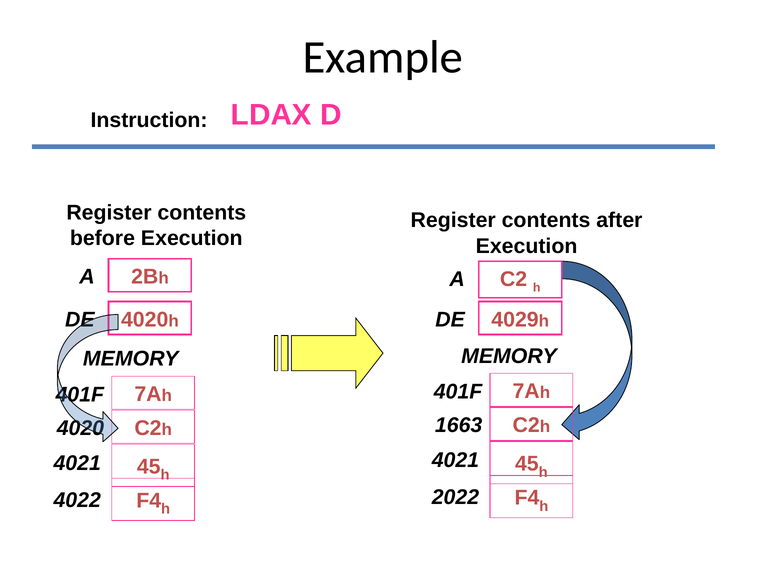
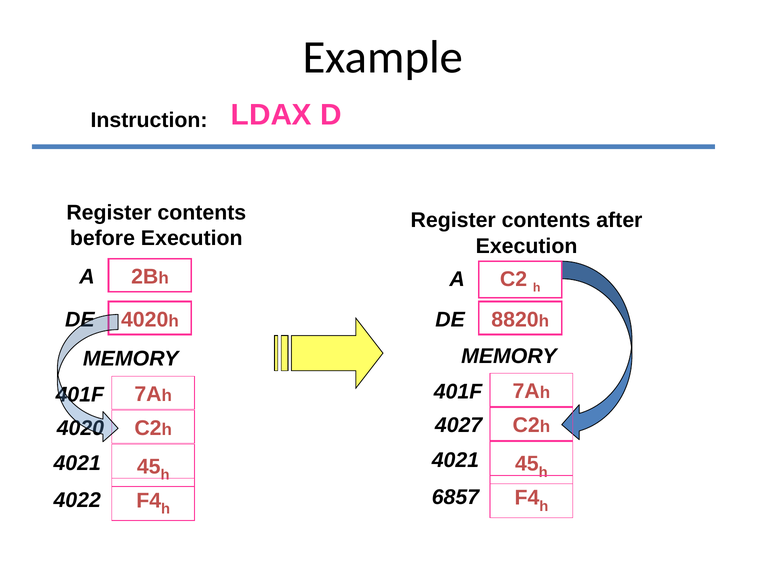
4029: 4029 -> 8820 (515, 320)
1663: 1663 -> 4027 (459, 426)
2022: 2022 -> 6857 (455, 498)
